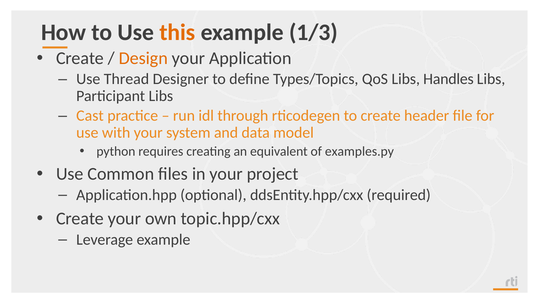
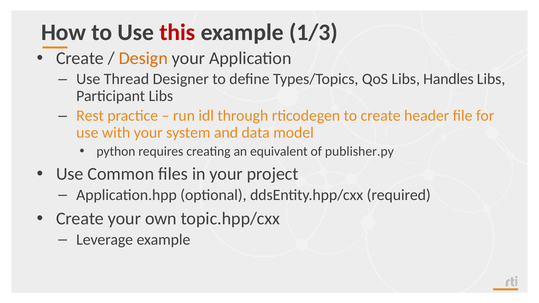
this colour: orange -> red (177, 32)
Cast: Cast -> Rest (90, 116)
examples.py: examples.py -> publisher.py (359, 151)
